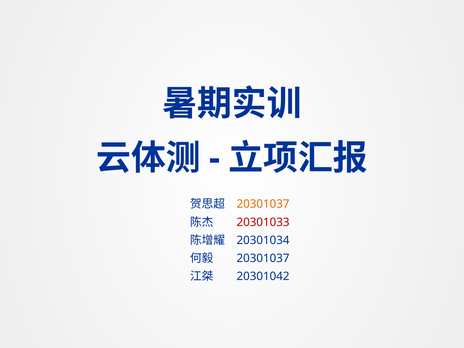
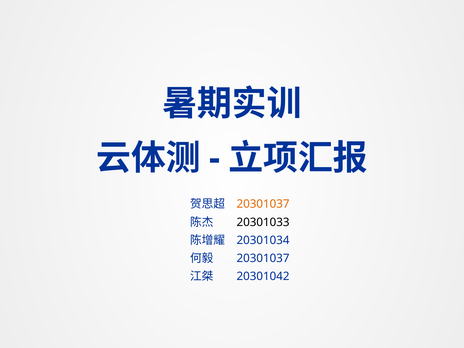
20301033 colour: red -> black (263, 222)
